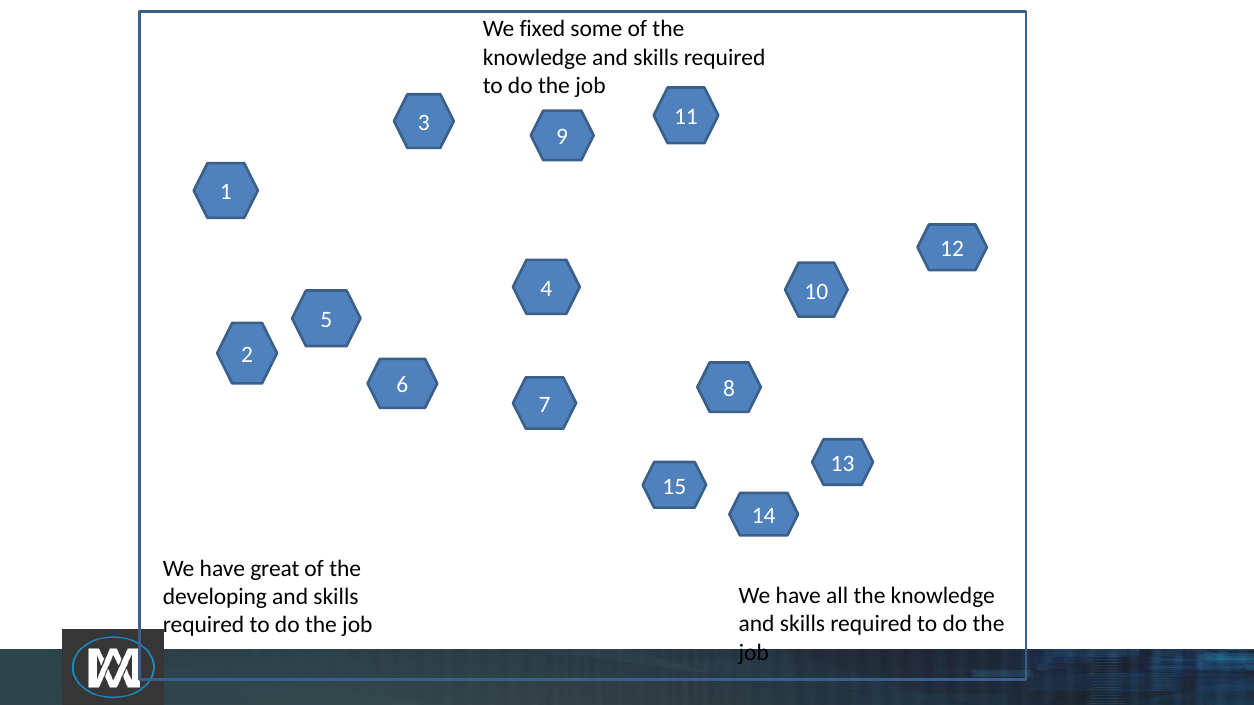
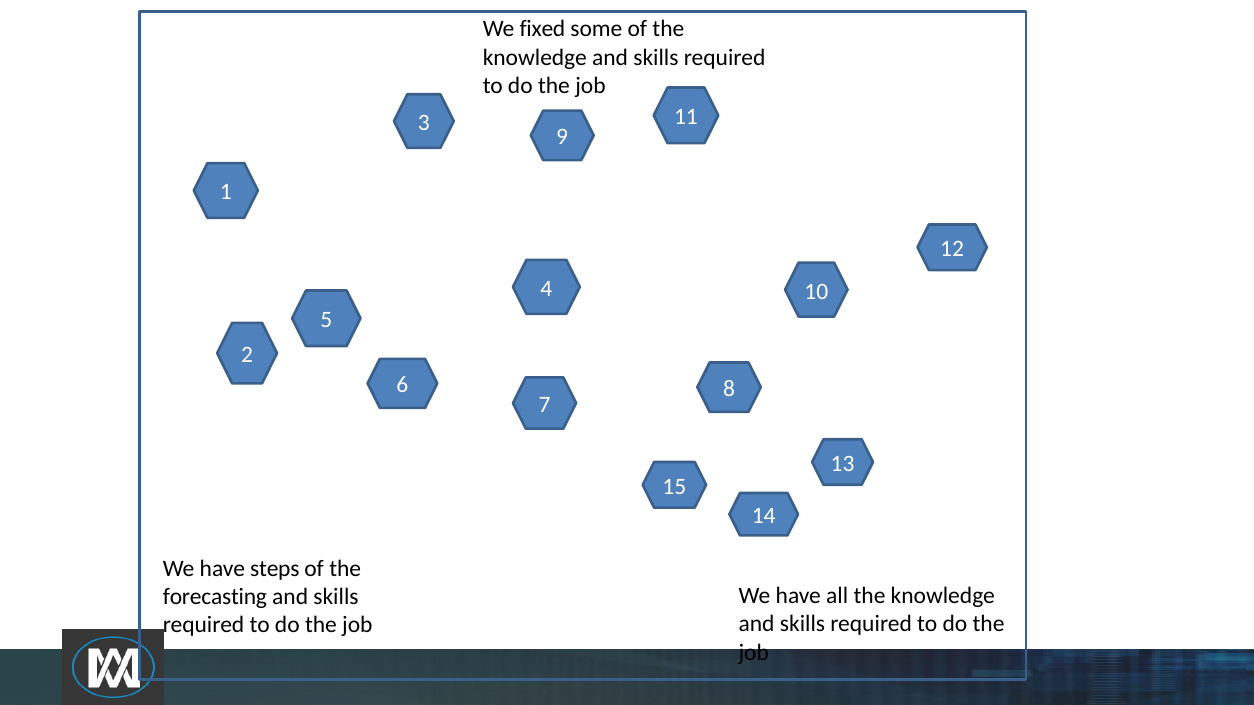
great: great -> steps (275, 569)
developing: developing -> forecasting (215, 597)
